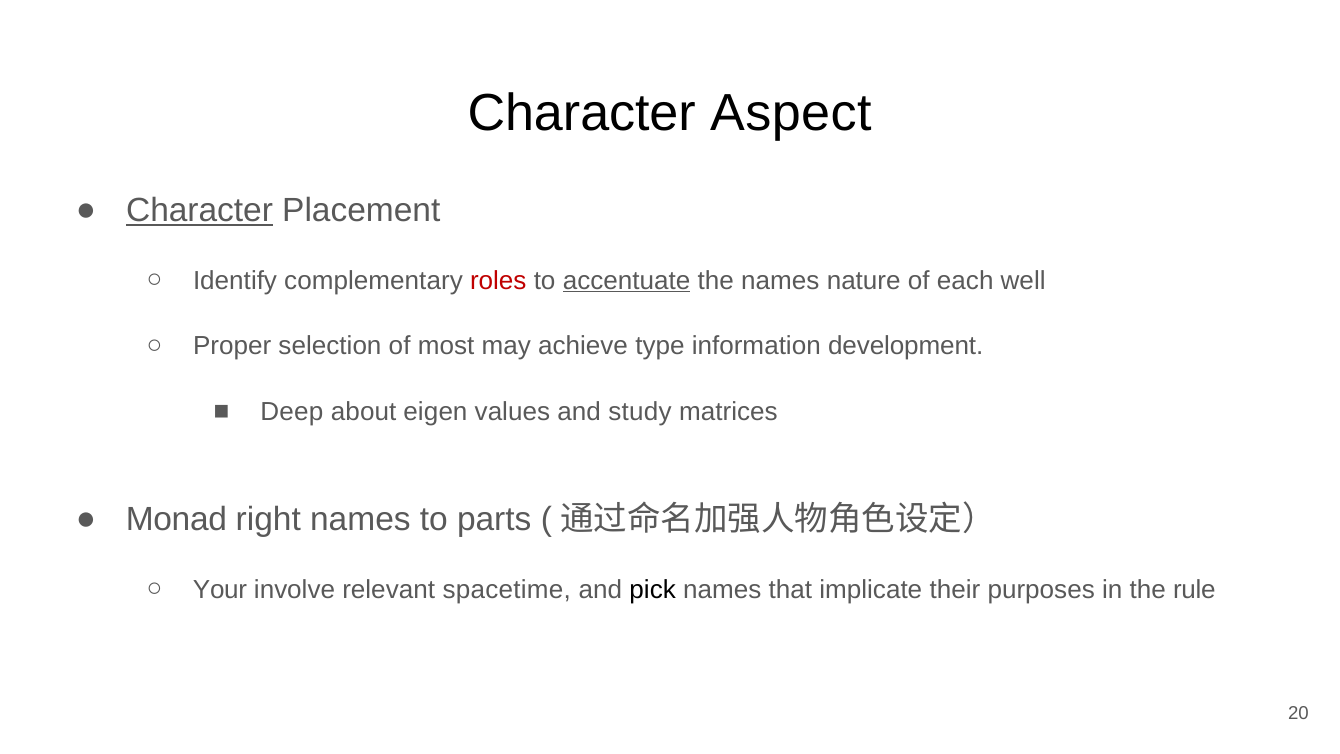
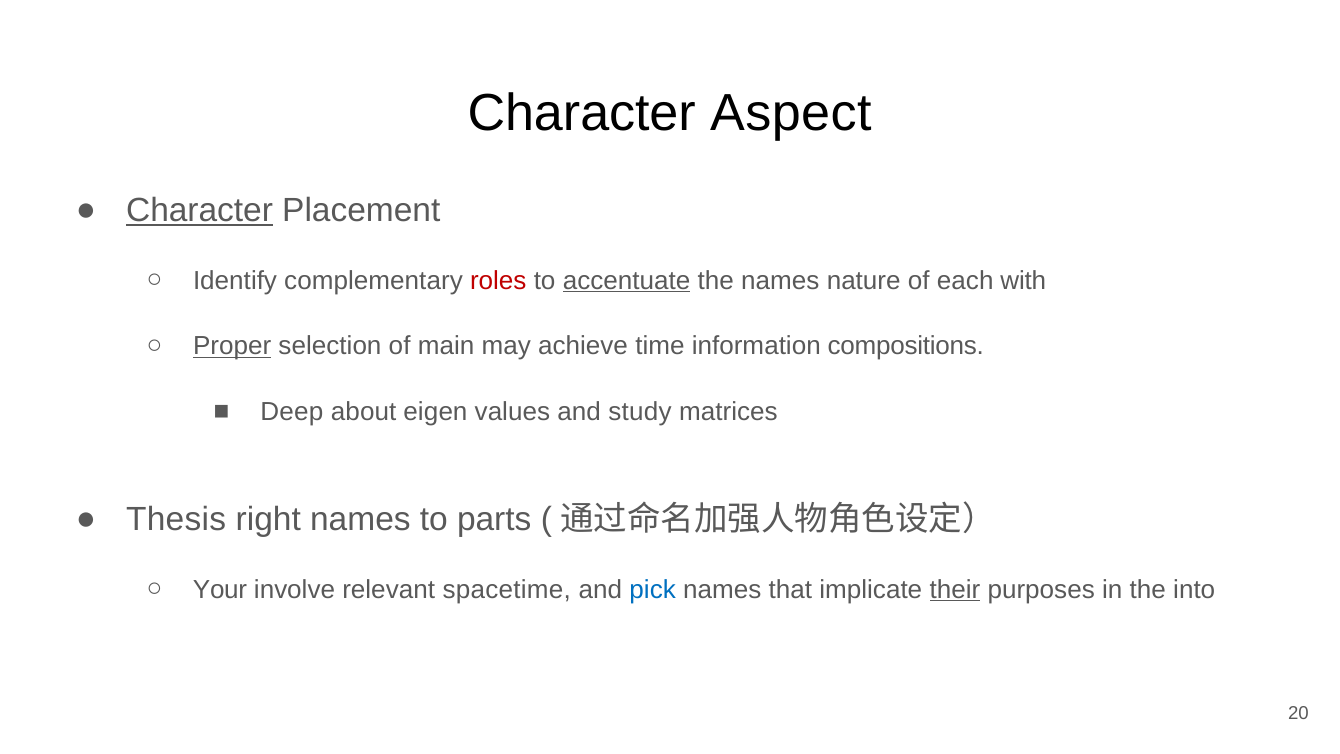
well: well -> with (1023, 280)
Proper underline: none -> present (232, 346)
most: most -> main (446, 346)
type: type -> time (660, 346)
development: development -> compositions (906, 346)
Monad: Monad -> Thesis (176, 520)
pick colour: black -> blue (653, 589)
their underline: none -> present (955, 589)
rule: rule -> into (1194, 589)
